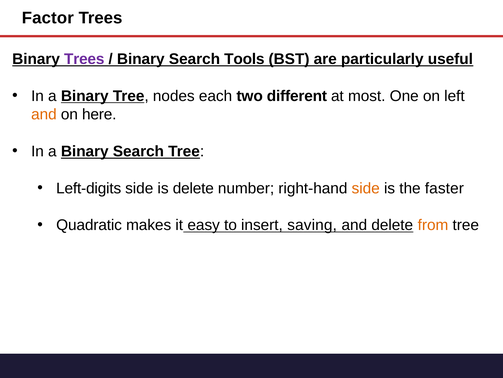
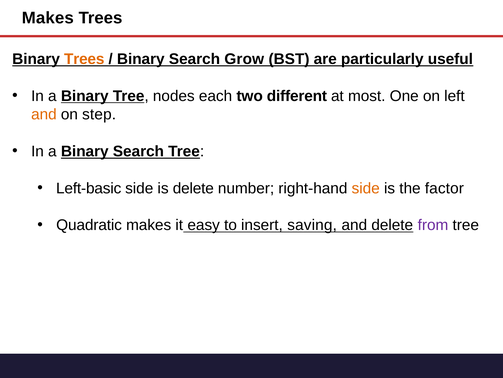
Factor: Factor -> Makes (48, 18)
Trees colour: purple -> orange (84, 59)
Tools: Tools -> Grow (244, 59)
here: here -> step (99, 114)
Left-digits: Left-digits -> Left-basic (89, 188)
faster: faster -> factor (444, 188)
from colour: orange -> purple (433, 225)
